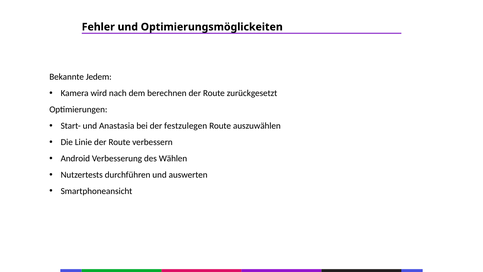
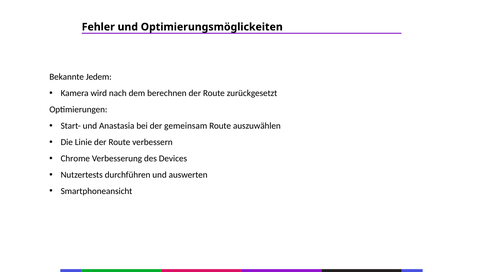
festzulegen: festzulegen -> gemeinsam (186, 126)
Android: Android -> Chrome (75, 158)
Wählen: Wählen -> Devices (173, 158)
